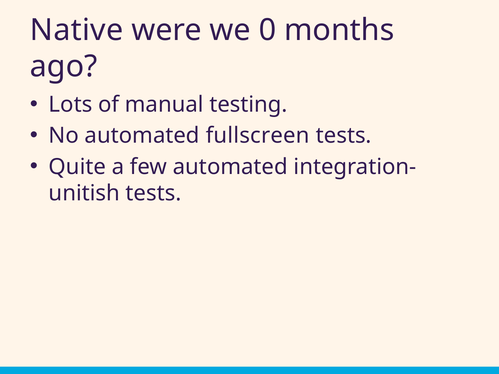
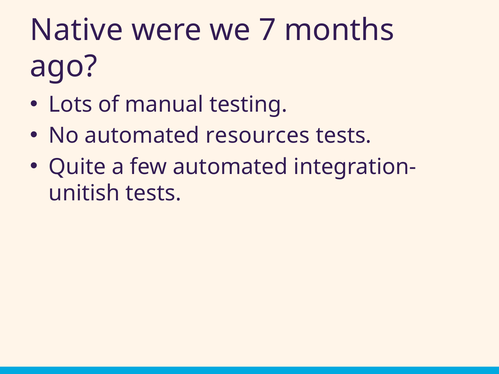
0: 0 -> 7 (267, 30)
fullscreen: fullscreen -> resources (258, 136)
